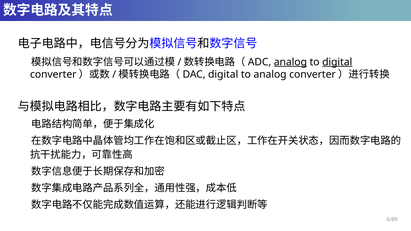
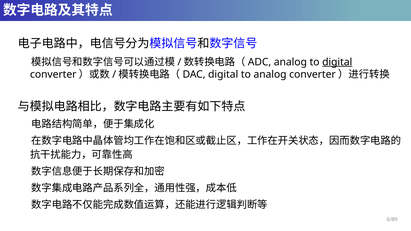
analog underline: present -> none (290, 62)
